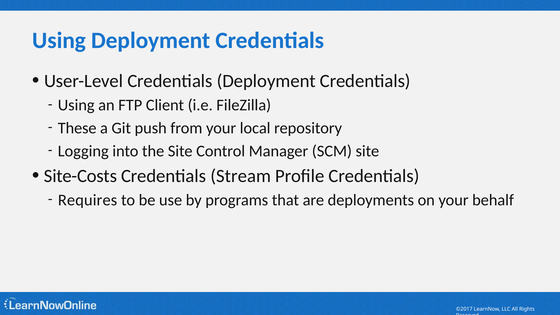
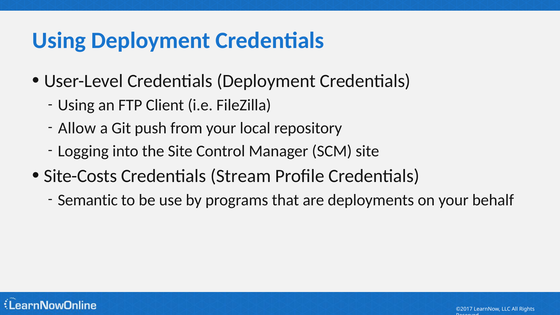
These: These -> Allow (77, 128)
Requires: Requires -> Semantic (88, 200)
